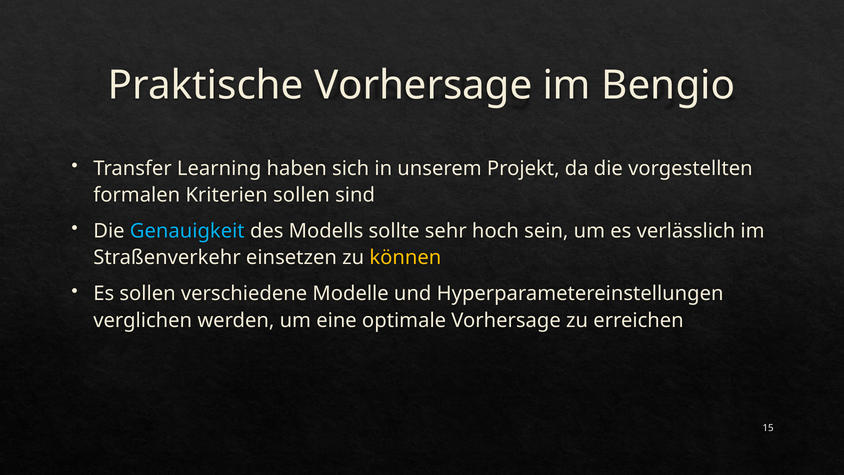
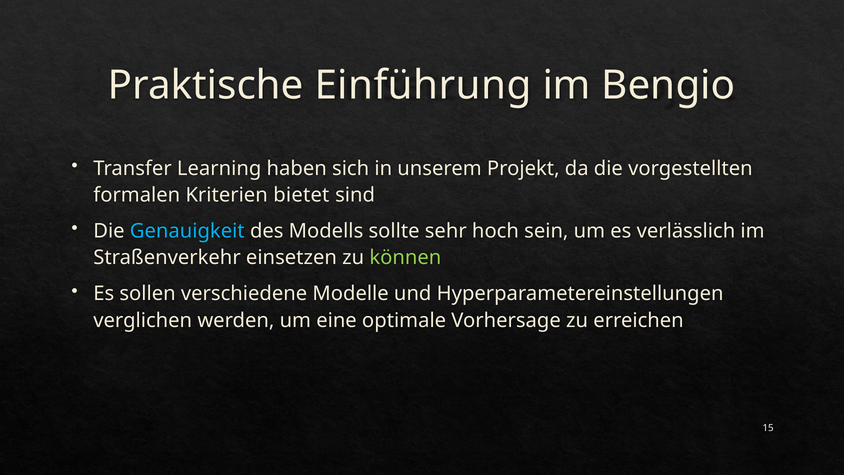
Praktische Vorhersage: Vorhersage -> Einführung (423, 85)
Kriterien sollen: sollen -> bietet (301, 195)
können colour: yellow -> light green (405, 258)
